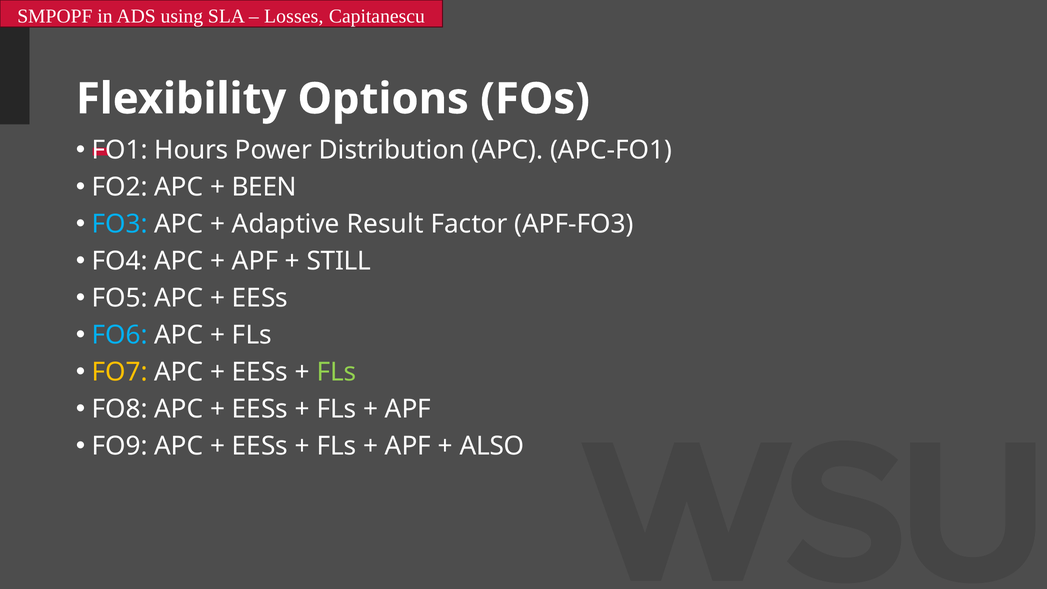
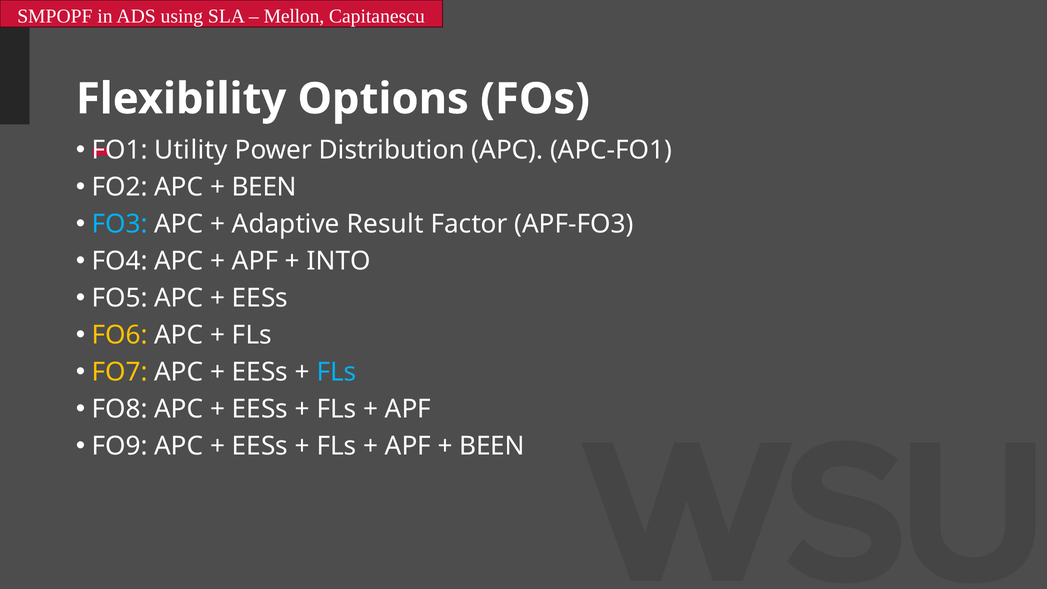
Losses: Losses -> Mellon (294, 16)
Hours: Hours -> Utility (191, 150)
STILL: STILL -> INTO (339, 261)
FO6 colour: light blue -> yellow (120, 335)
FLs colour: light green -> light blue (337, 372)
ALSO: ALSO -> BEEN (492, 446)
